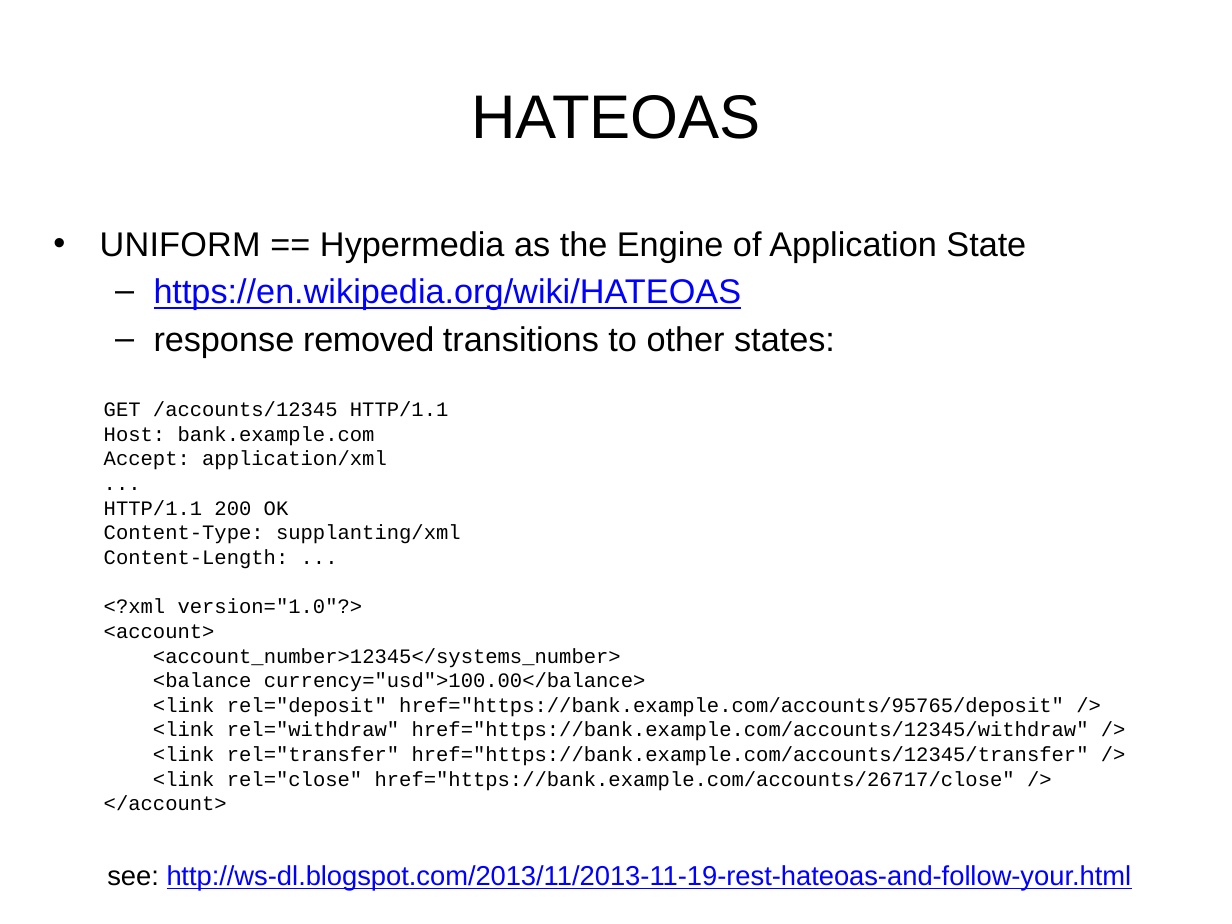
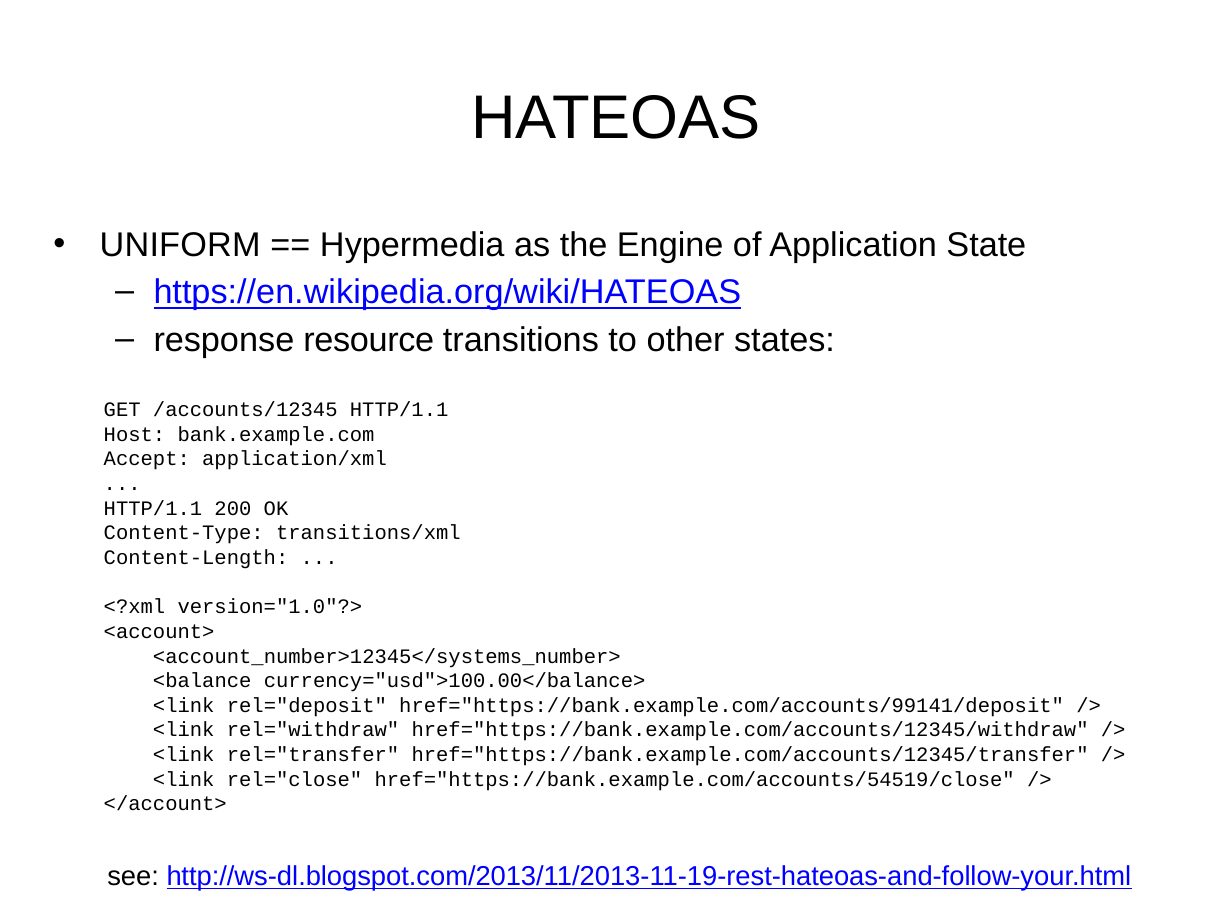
removed: removed -> resource (369, 341)
supplanting/xml: supplanting/xml -> transitions/xml (368, 533)
href="https://bank.example.com/accounts/95765/deposit: href="https://bank.example.com/accounts/95765/deposit -> href="https://bank.example.com/accounts/99141/deposit (732, 706)
href="https://bank.example.com/accounts/26717/close: href="https://bank.example.com/accounts/26717/close -> href="https://bank.example.com/accounts/54519/close (695, 779)
